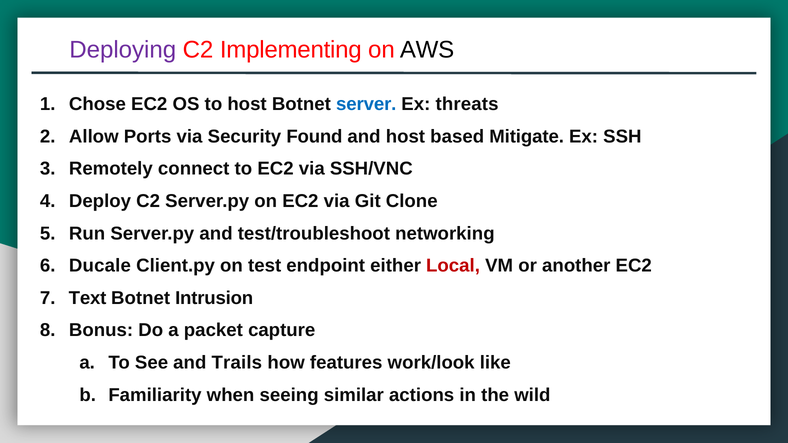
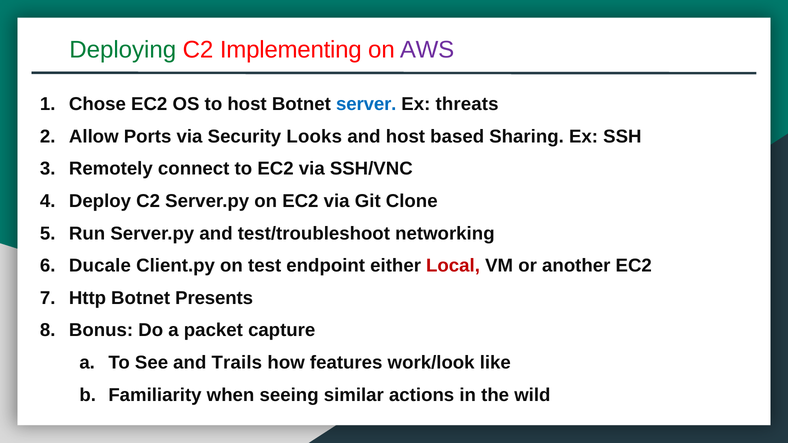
Deploying colour: purple -> green (123, 50)
AWS colour: black -> purple (427, 50)
Found: Found -> Looks (314, 137)
Mitigate: Mitigate -> Sharing (527, 137)
Text: Text -> Http (87, 298)
Intrusion: Intrusion -> Presents (214, 298)
